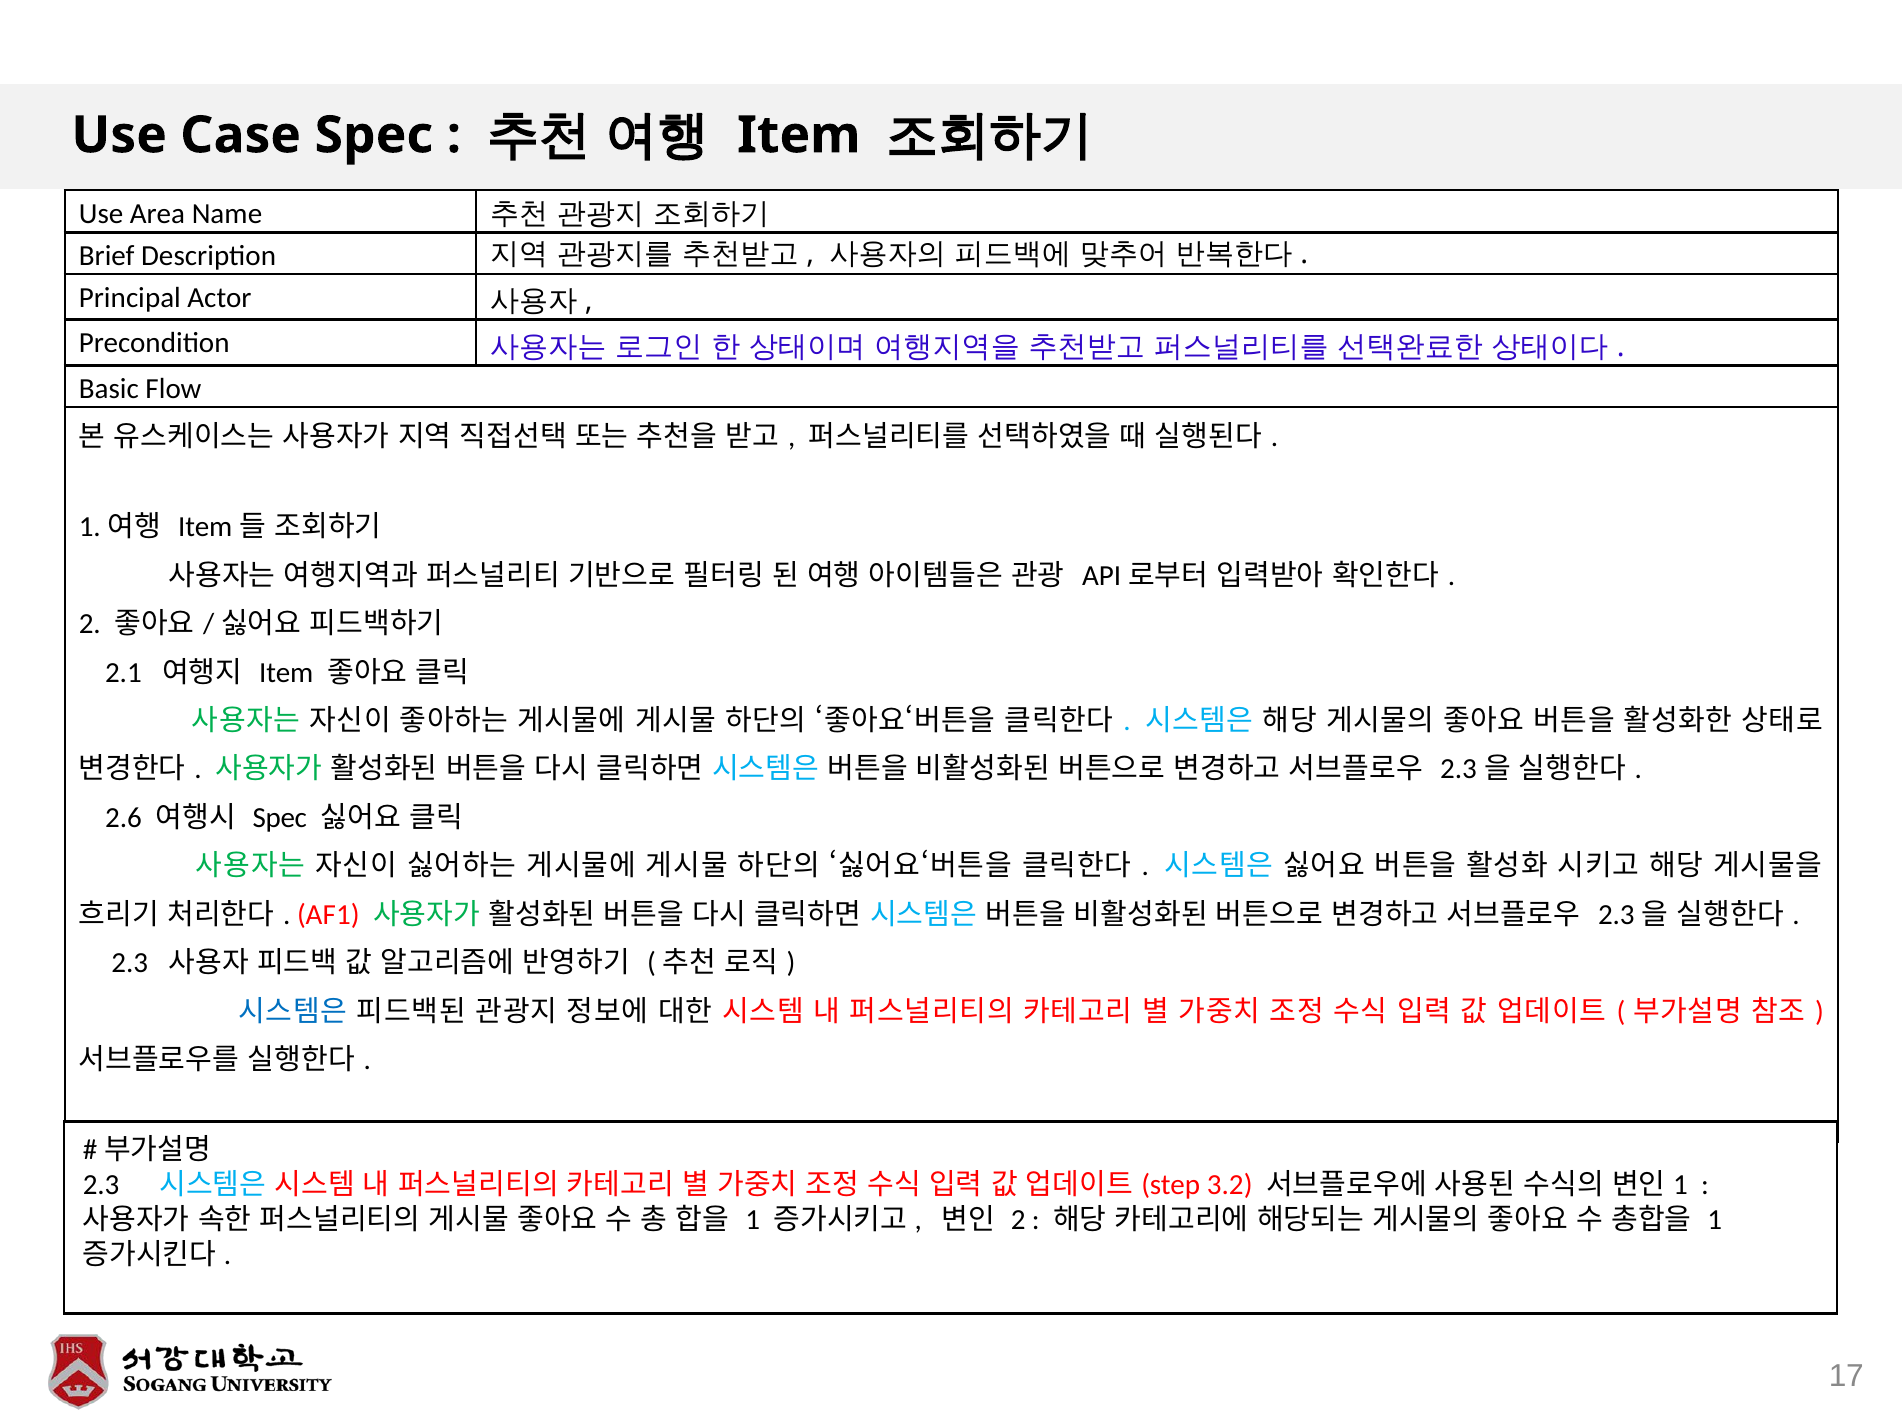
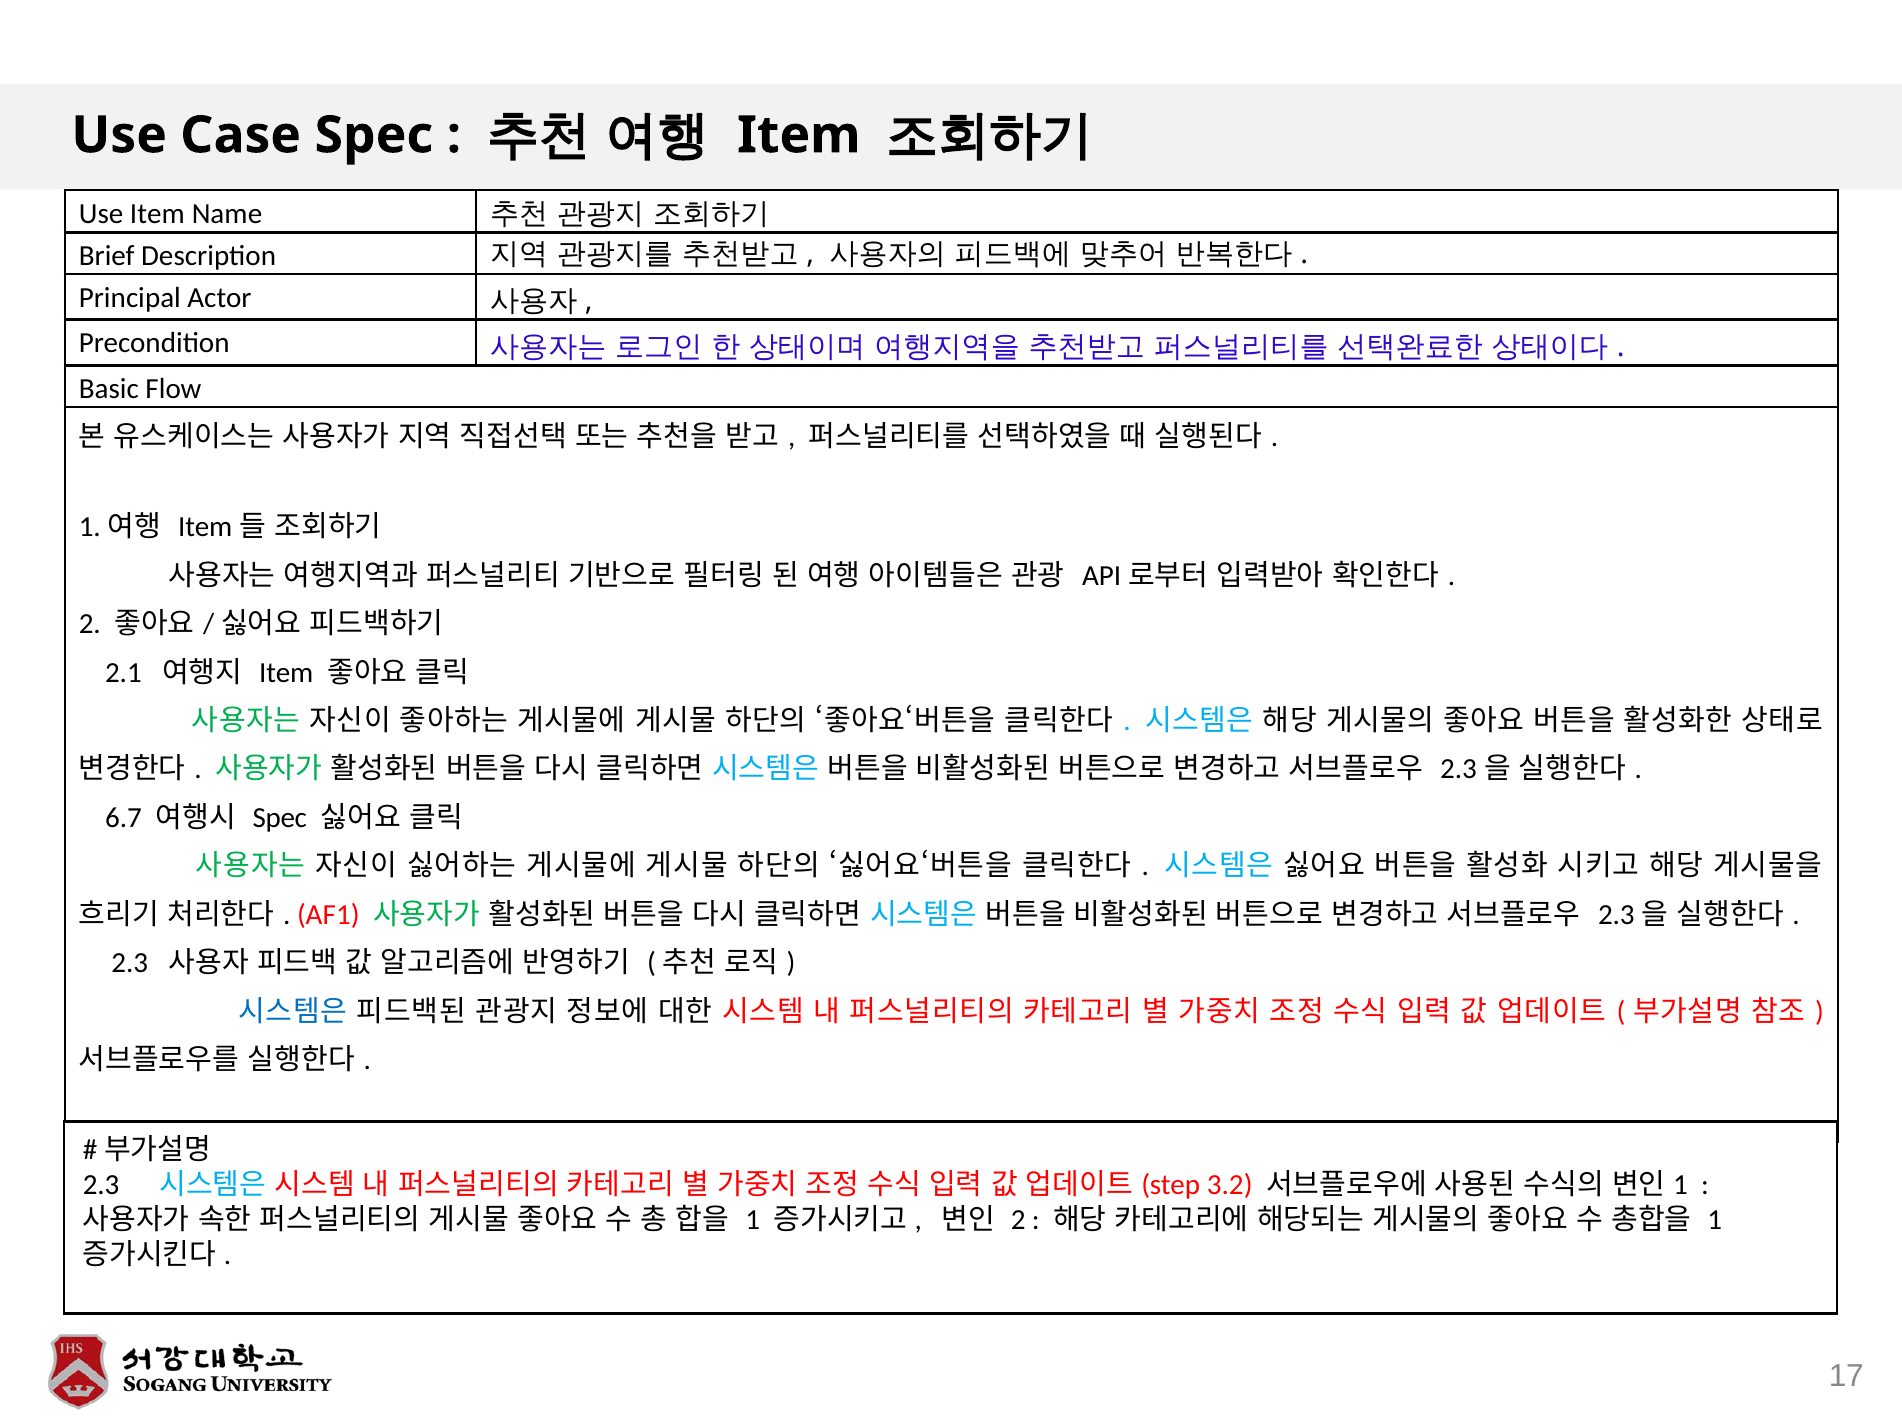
Use Area: Area -> Item (157, 214)
2.6: 2.6 -> 6.7 (123, 818)
